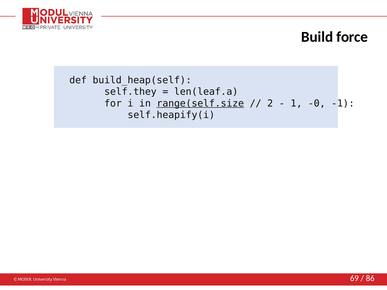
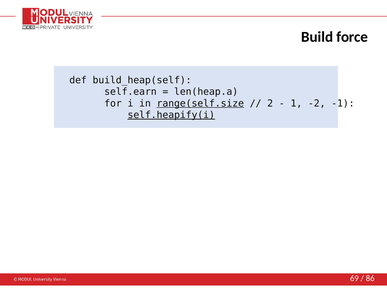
self.they: self.they -> self.earn (130, 92)
len(leaf.a: len(leaf.a -> len(heap.a (206, 92)
-0: -0 -> -2 (317, 103)
self.heapify(i underline: none -> present (171, 115)
